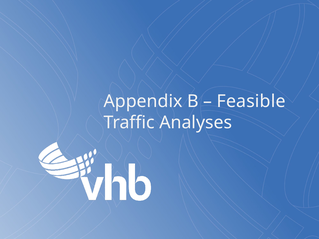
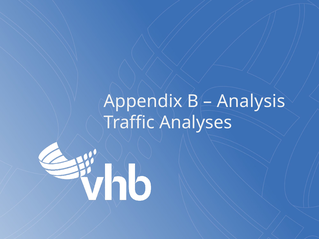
Feasible: Feasible -> Analysis (251, 101)
